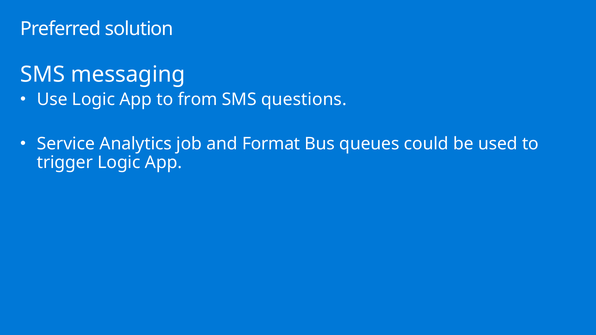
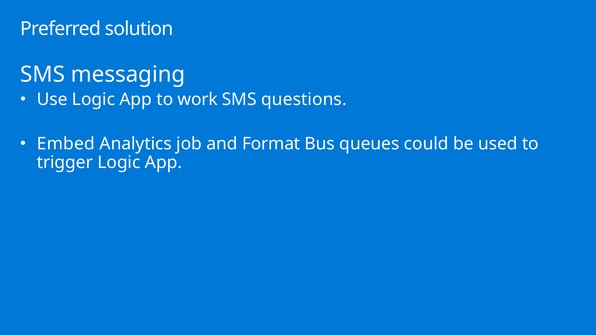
from: from -> work (198, 99)
Service: Service -> Embed (66, 144)
